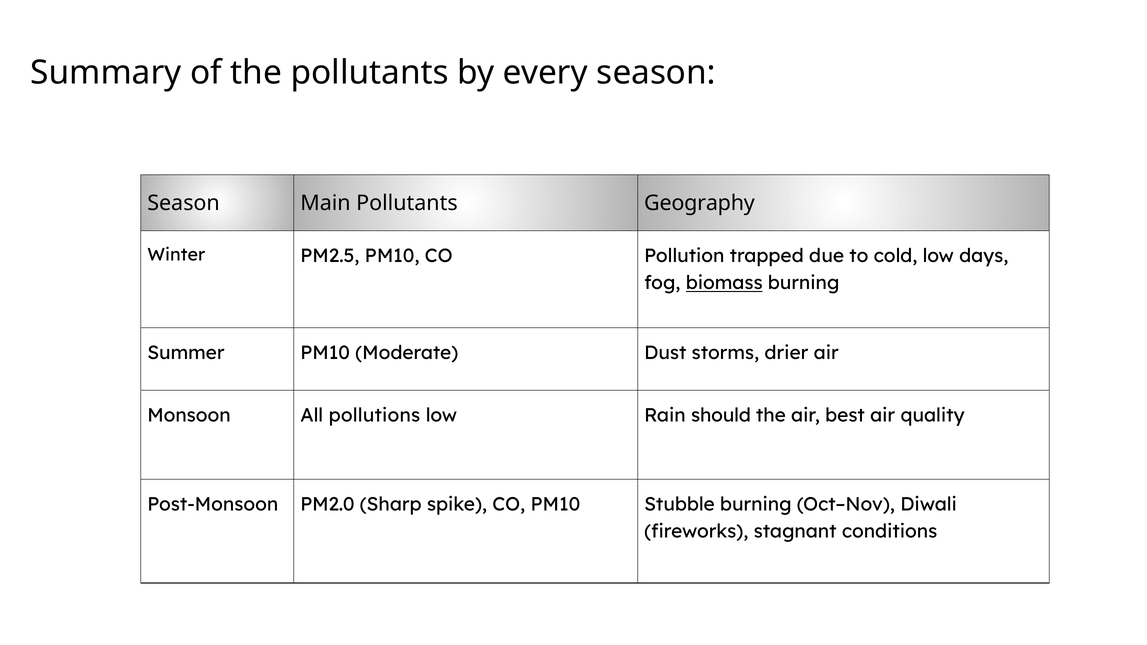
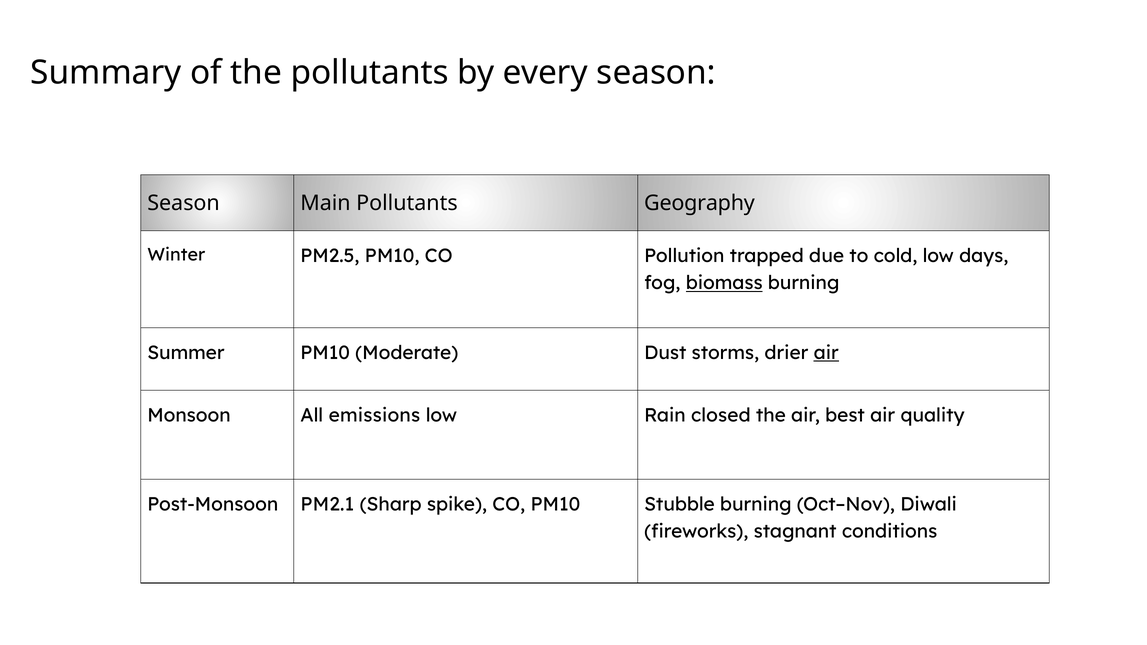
air underline: none -> present (826, 353)
pollutions: pollutions -> emissions (374, 415)
should: should -> closed (721, 415)
PM2.0: PM2.0 -> PM2.1 (327, 504)
